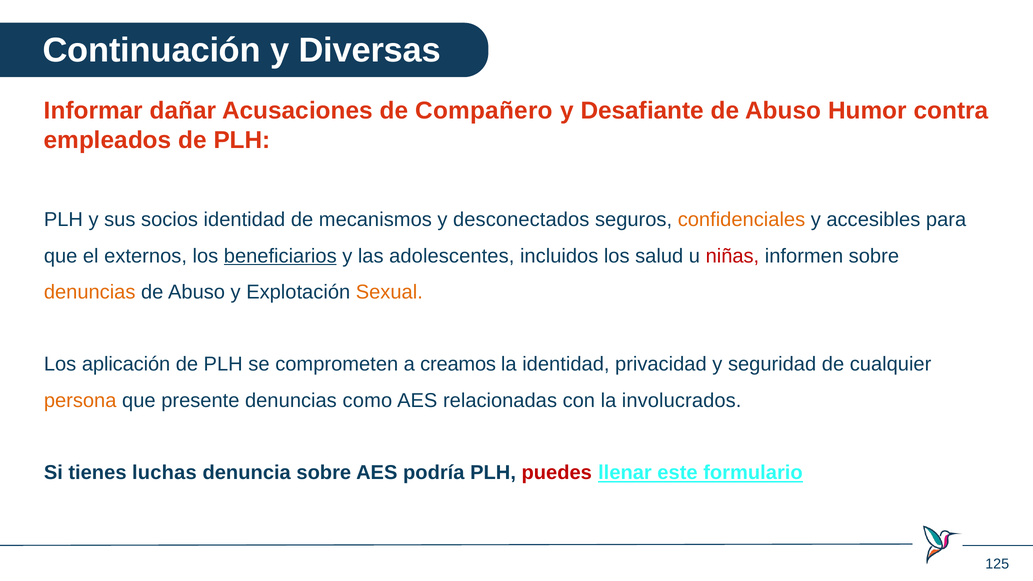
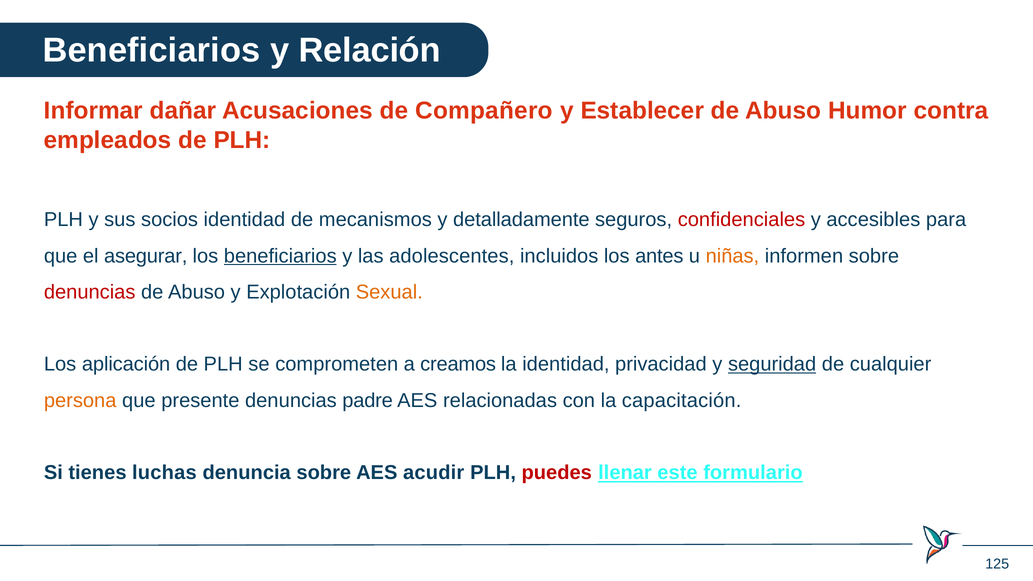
Continuación: Continuación -> Beneficiarios (152, 51)
Diversas: Diversas -> Relación (370, 51)
Desafiante: Desafiante -> Establecer (642, 111)
desconectados: desconectados -> detalladamente (521, 220)
confidenciales colour: orange -> red (741, 220)
externos: externos -> asegurar (146, 256)
salud: salud -> antes (659, 256)
niñas colour: red -> orange (732, 256)
denuncias colour: orange -> red (90, 292)
seguridad underline: none -> present (772, 364)
como: como -> padre (368, 401)
involucrados: involucrados -> capacitación (682, 401)
podría: podría -> acudir (434, 473)
